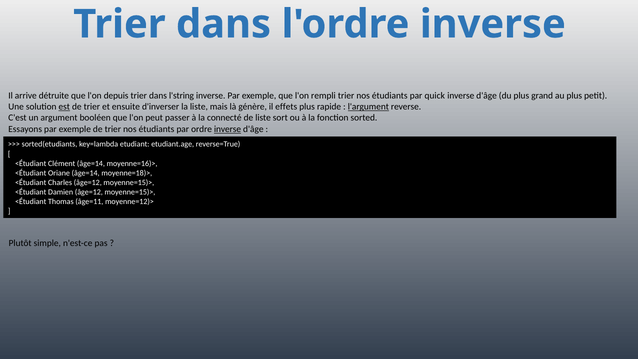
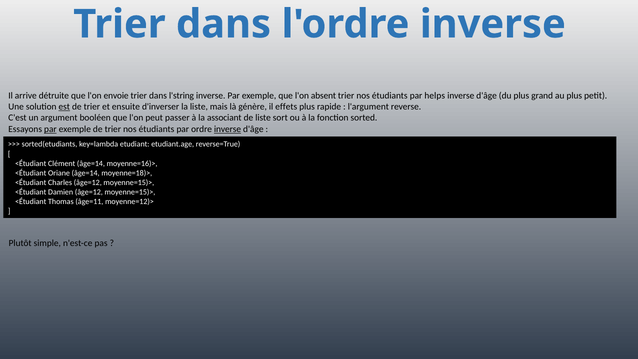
depuis: depuis -> envoie (116, 95)
rempli: rempli -> absent (323, 95)
quick: quick -> helps (435, 95)
l'argument underline: present -> none (368, 107)
connecté: connecté -> associant (224, 118)
par underline: none -> present (50, 129)
